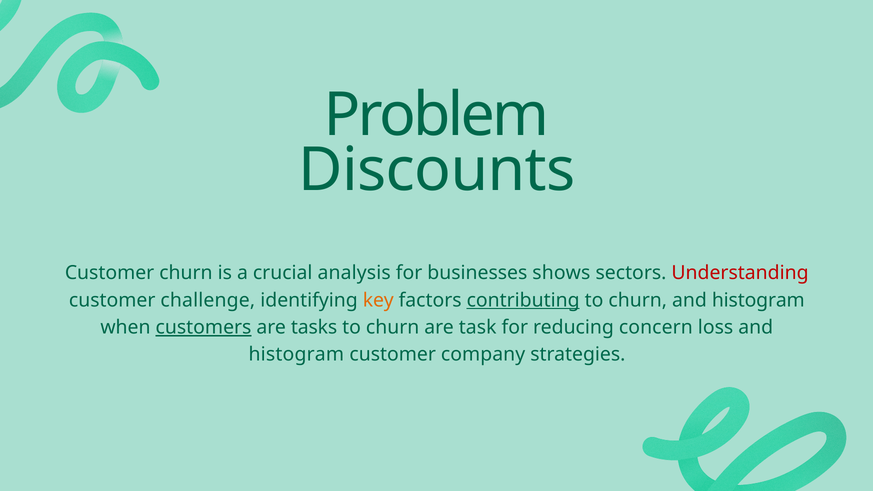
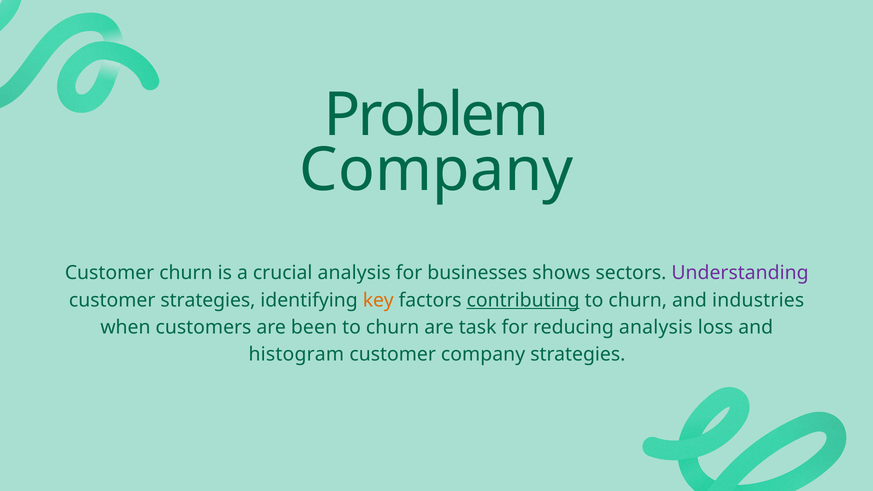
Discounts: Discounts -> Company (436, 170)
Understanding colour: red -> purple (740, 273)
customer challenge: challenge -> strategies (208, 300)
churn and histogram: histogram -> industries (758, 300)
customers underline: present -> none (204, 327)
tasks: tasks -> been (314, 327)
reducing concern: concern -> analysis (656, 327)
